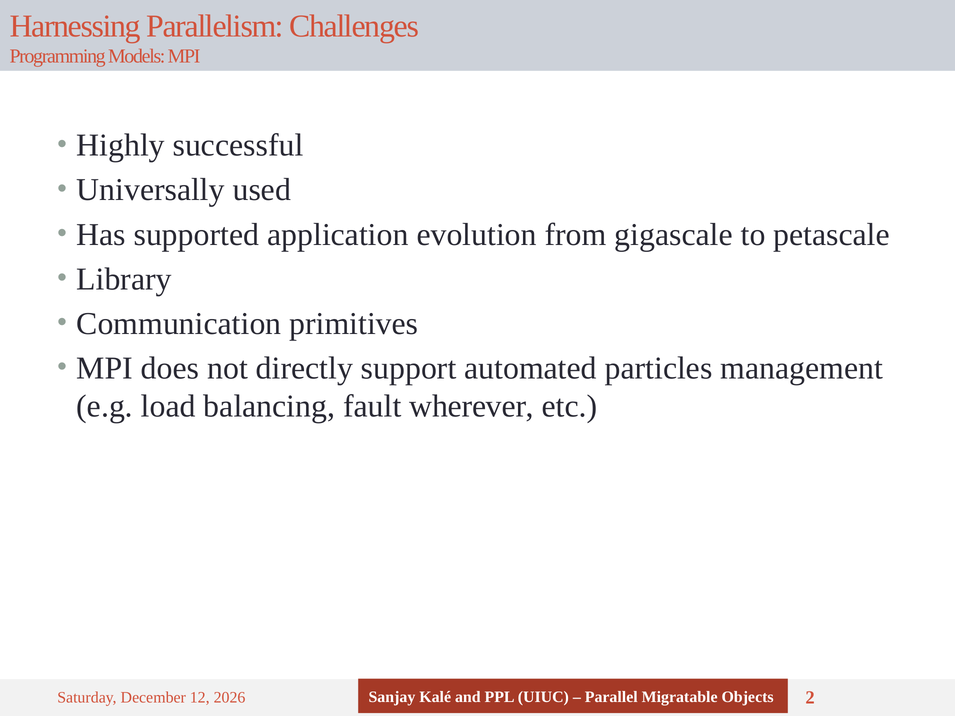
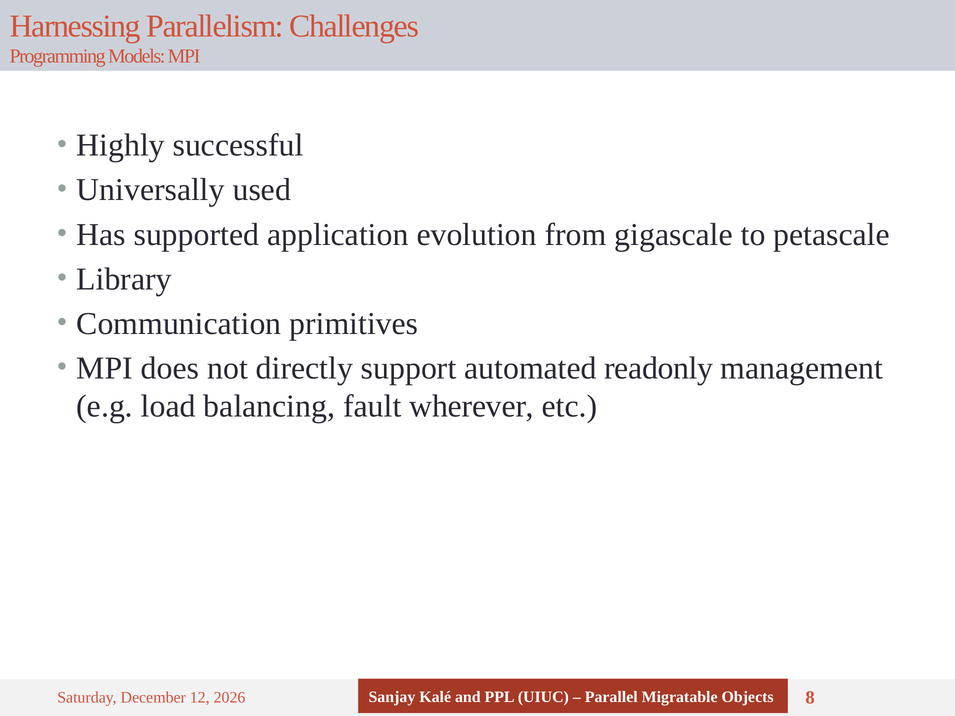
particles: particles -> readonly (659, 368)
2: 2 -> 8 (810, 698)
